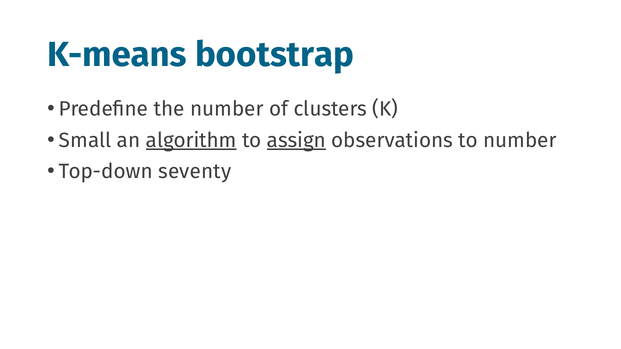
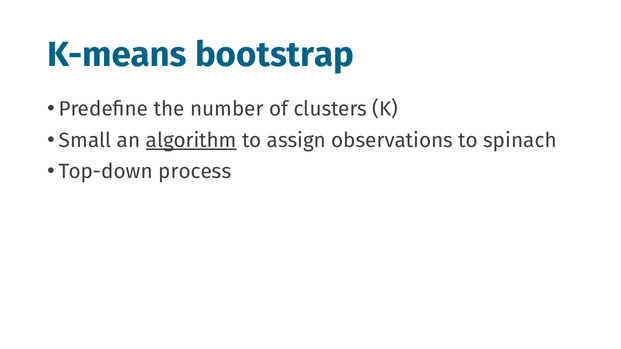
assign underline: present -> none (296, 141)
to number: number -> spinach (520, 141)
seventy: seventy -> process (195, 172)
